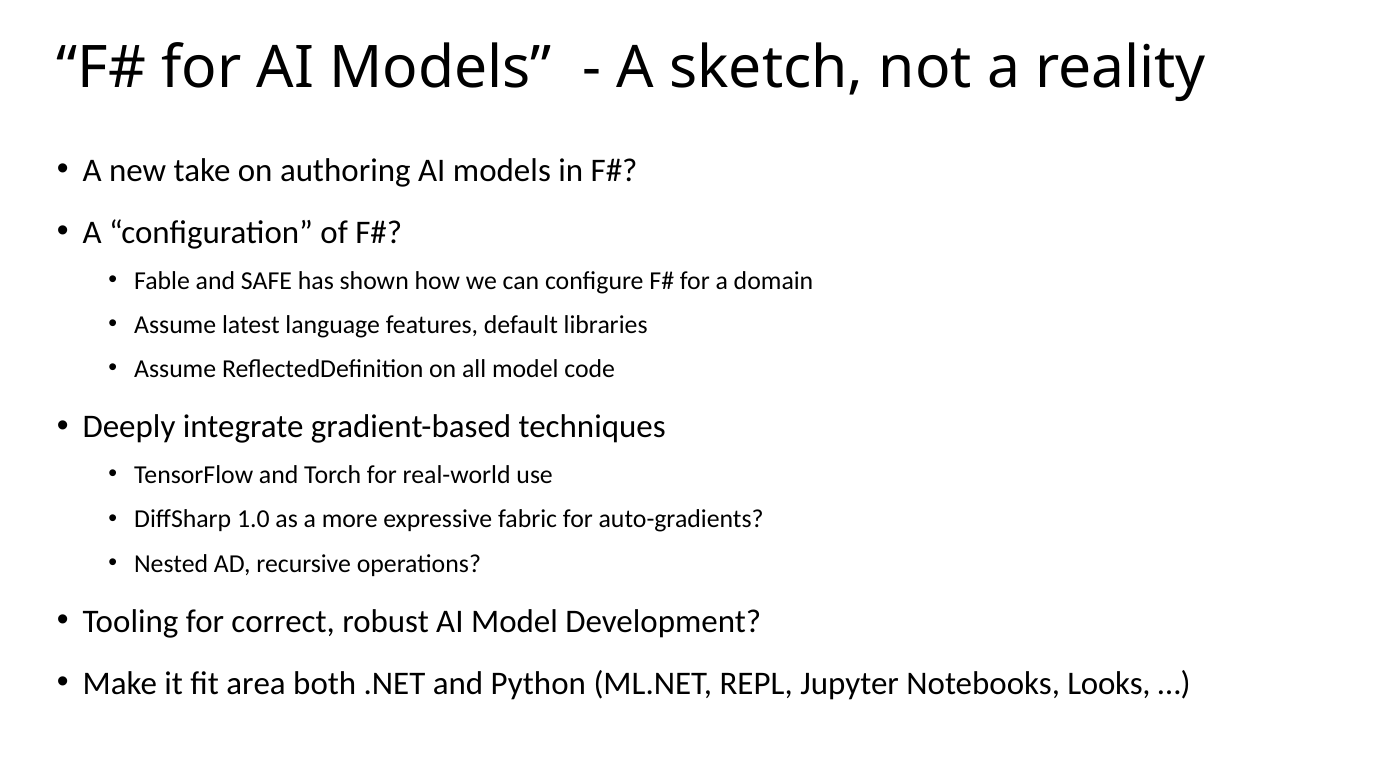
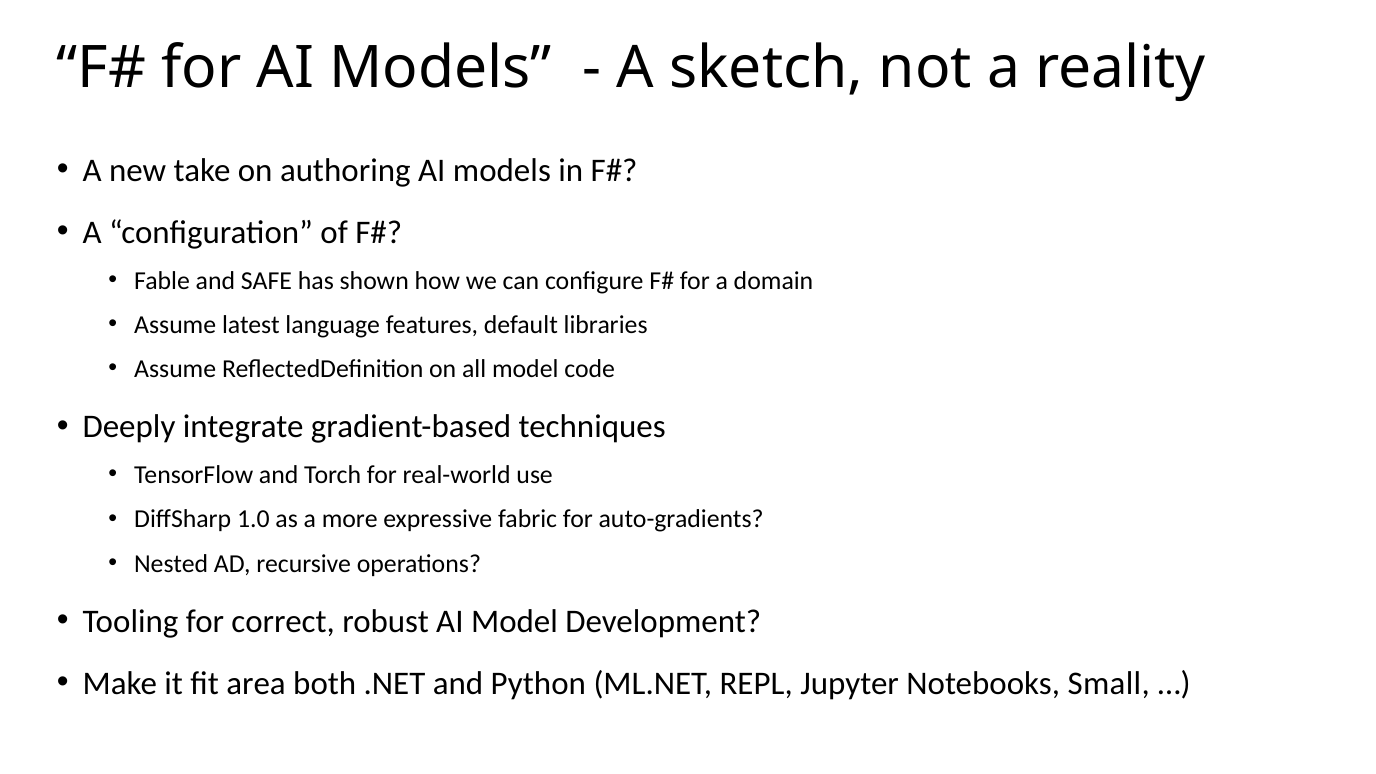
Looks: Looks -> Small (1109, 683)
